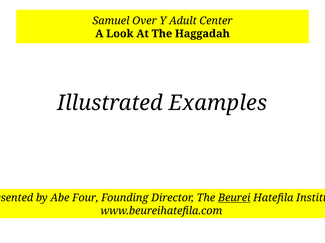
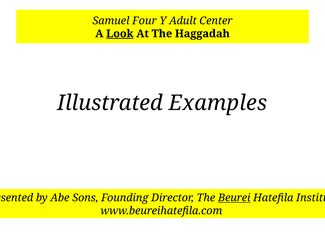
Over: Over -> Four (144, 21)
Look underline: none -> present (120, 34)
Four: Four -> Sons (85, 198)
